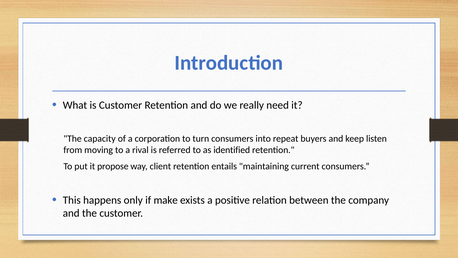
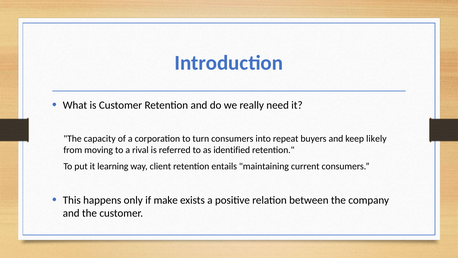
listen: listen -> likely (376, 138)
propose: propose -> learning (113, 166)
